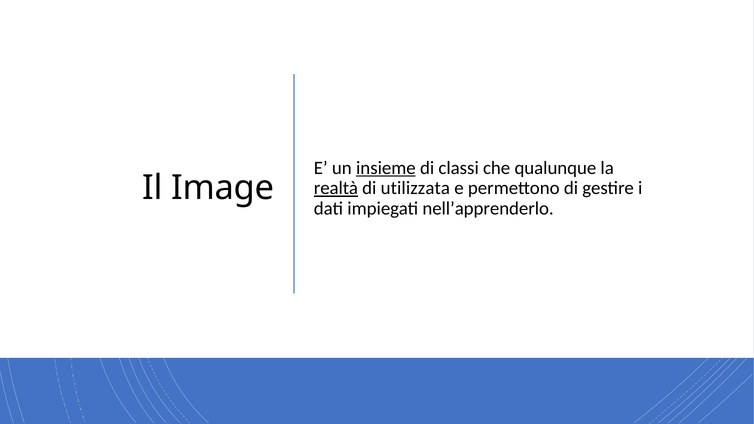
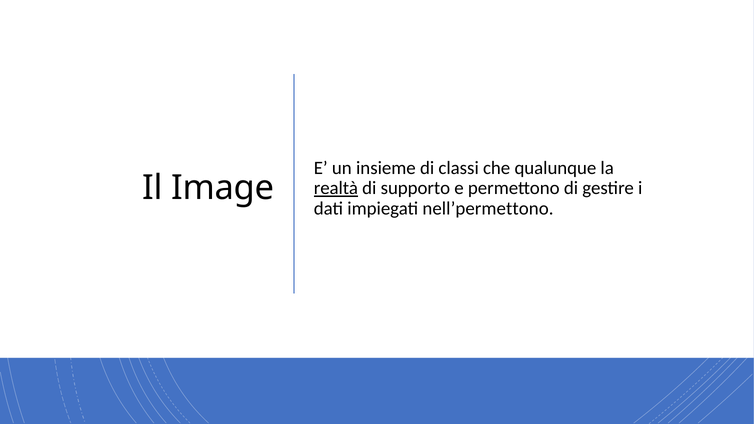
insieme underline: present -> none (386, 168)
utilizzata: utilizzata -> supporto (415, 188)
nell’apprenderlo: nell’apprenderlo -> nell’permettono (488, 209)
